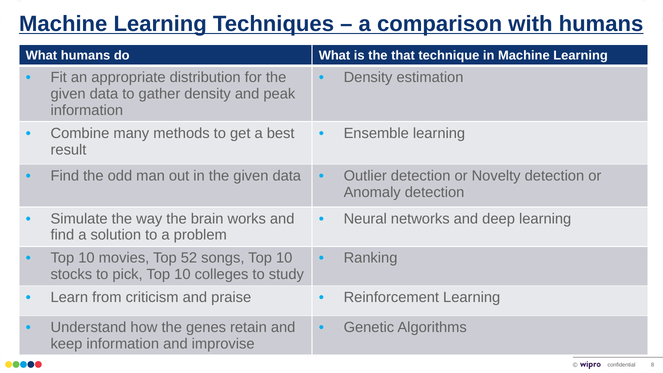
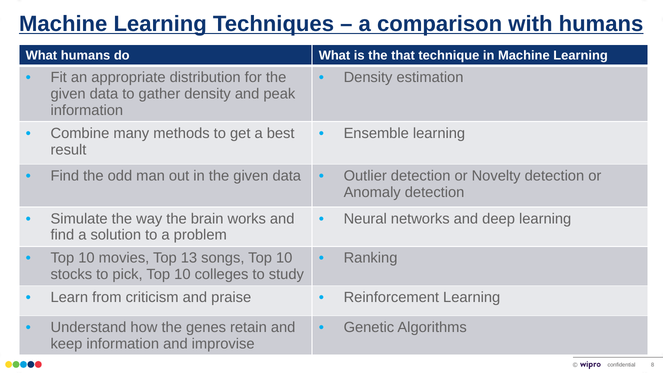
52: 52 -> 13 (189, 258)
